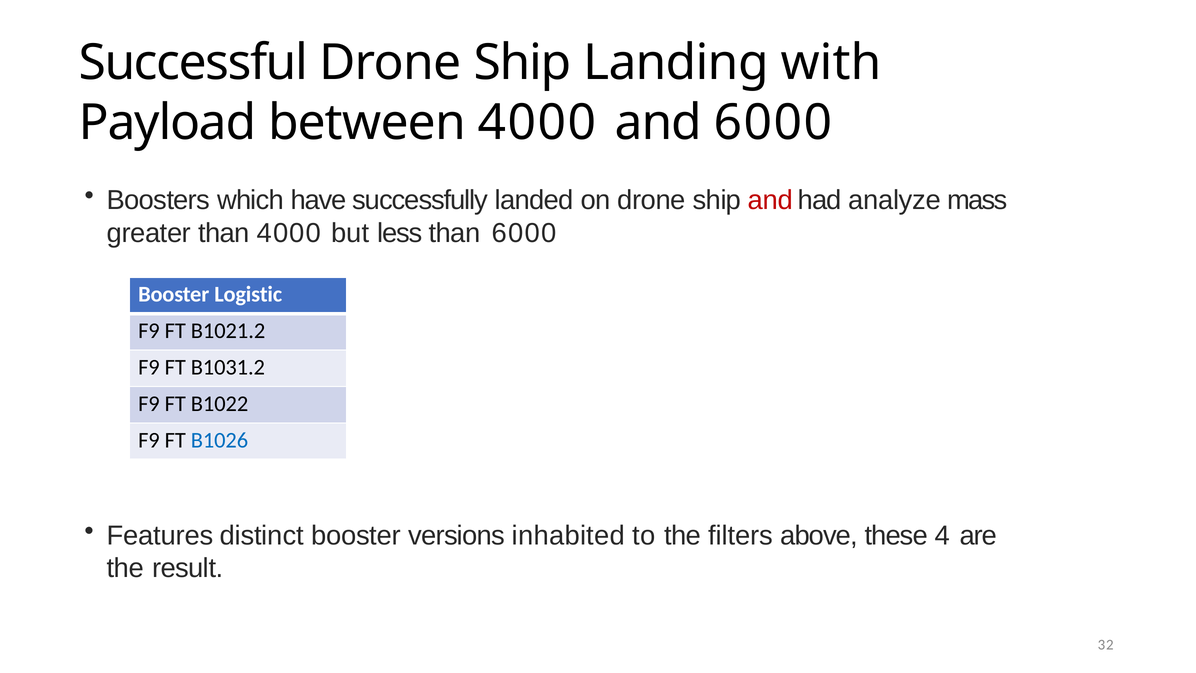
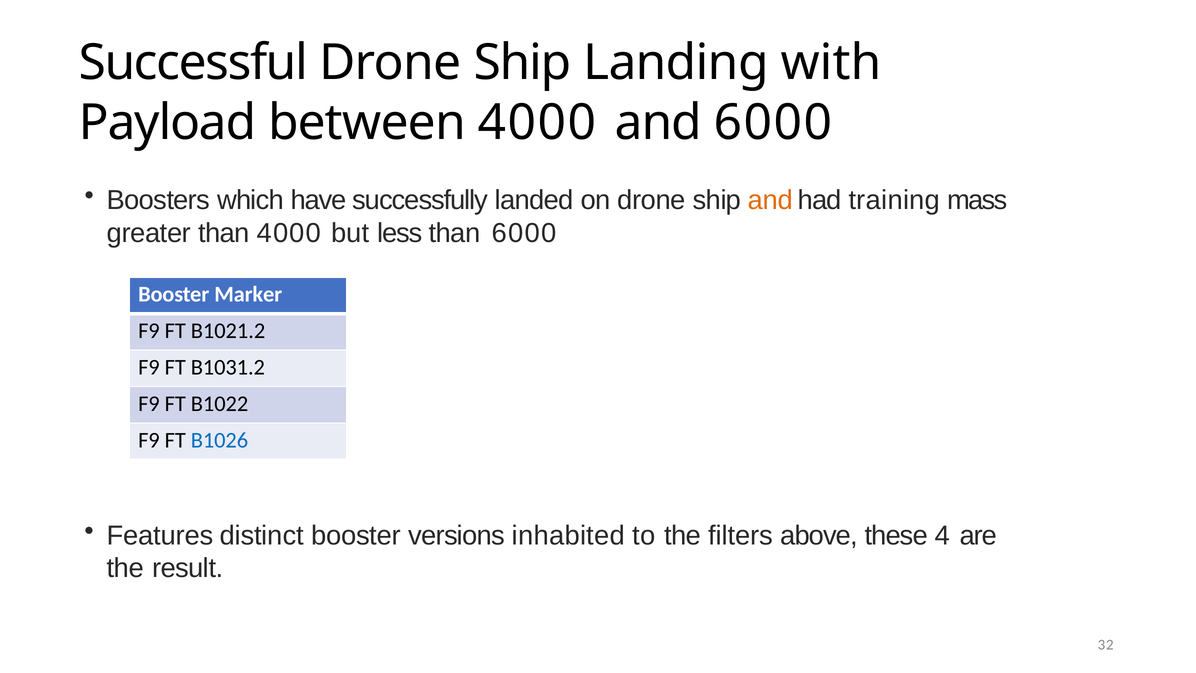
and colour: red -> orange (770, 200)
analyze: analyze -> training (894, 200)
Logistic: Logistic -> Marker (248, 294)
